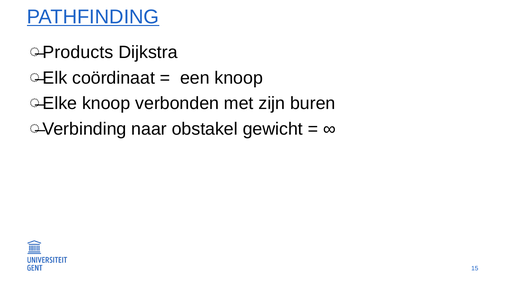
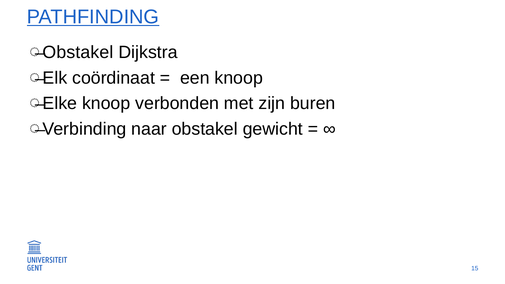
Products: Products -> Obstakel (78, 52)
